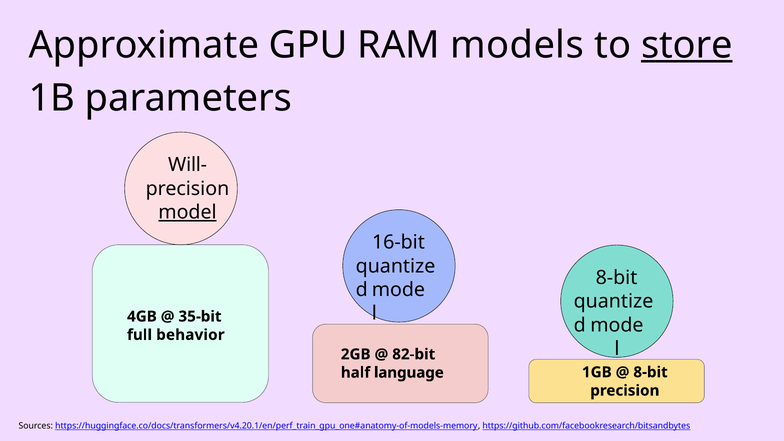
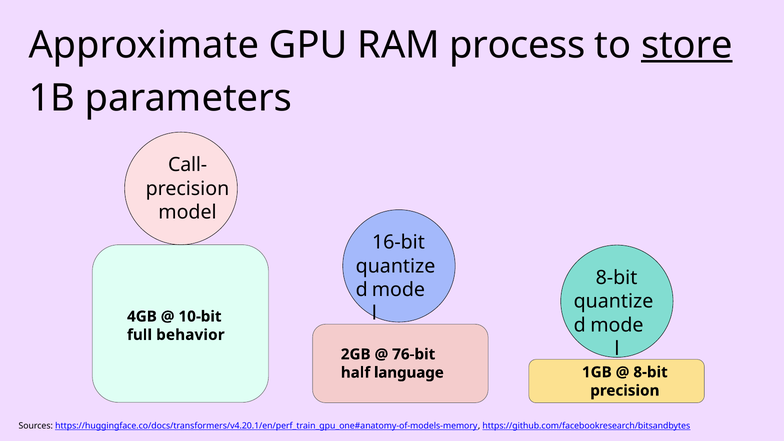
models: models -> process (517, 45)
Will-: Will- -> Call- (188, 165)
model underline: present -> none (187, 212)
35-bit: 35-bit -> 10-bit (200, 317)
82-bit: 82-bit -> 76-bit (414, 354)
